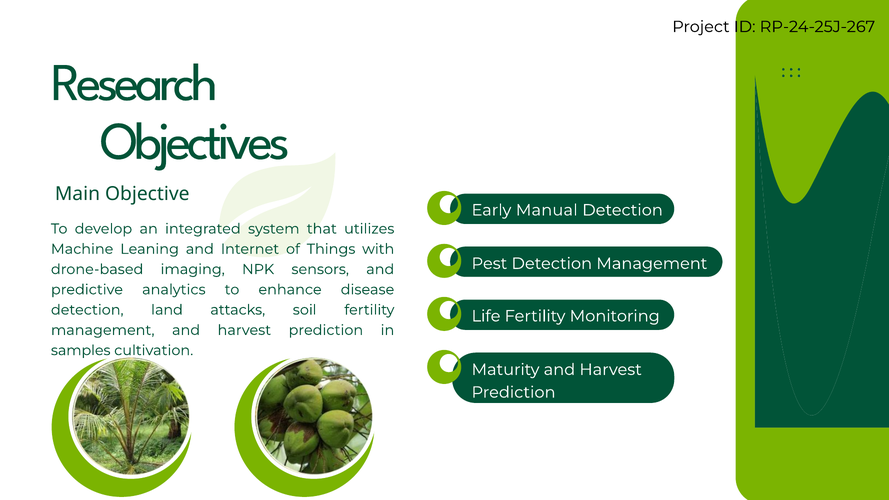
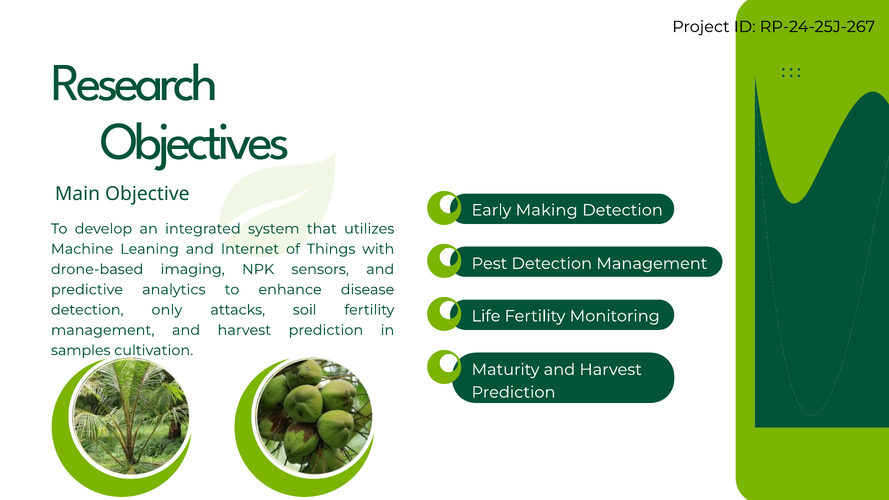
Manual: Manual -> Making (547, 210)
land: land -> only (167, 310)
